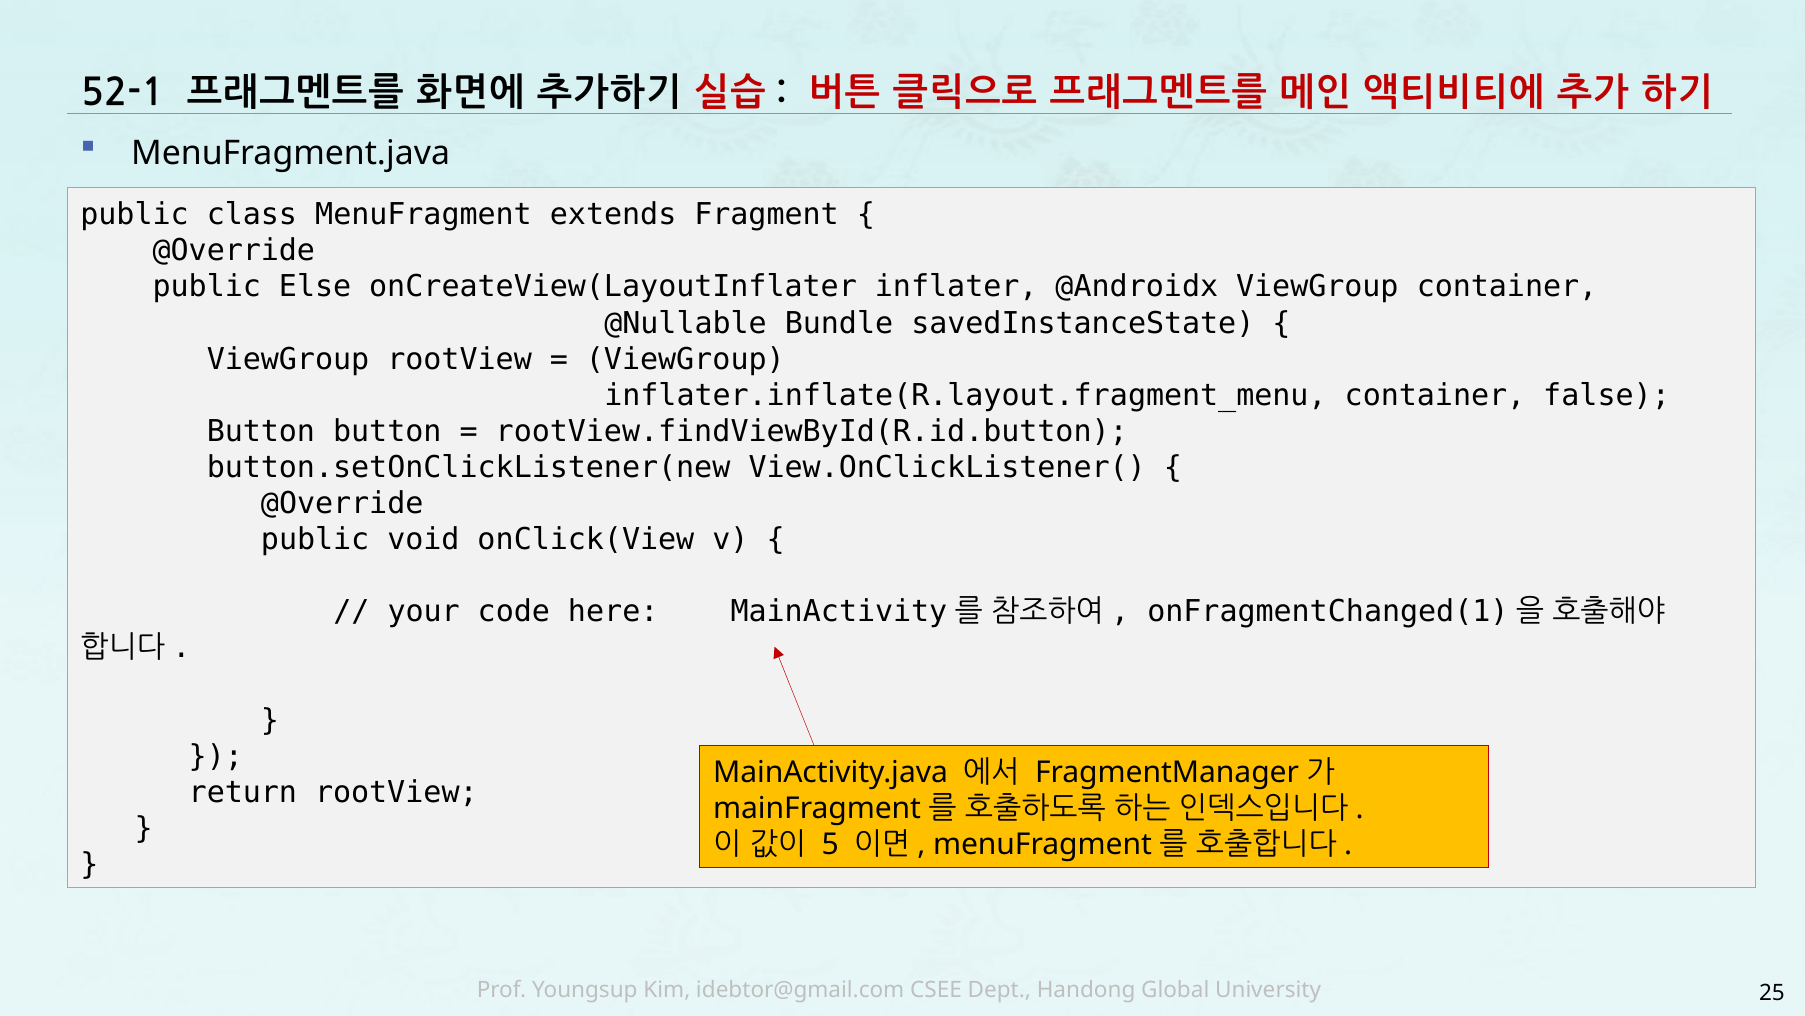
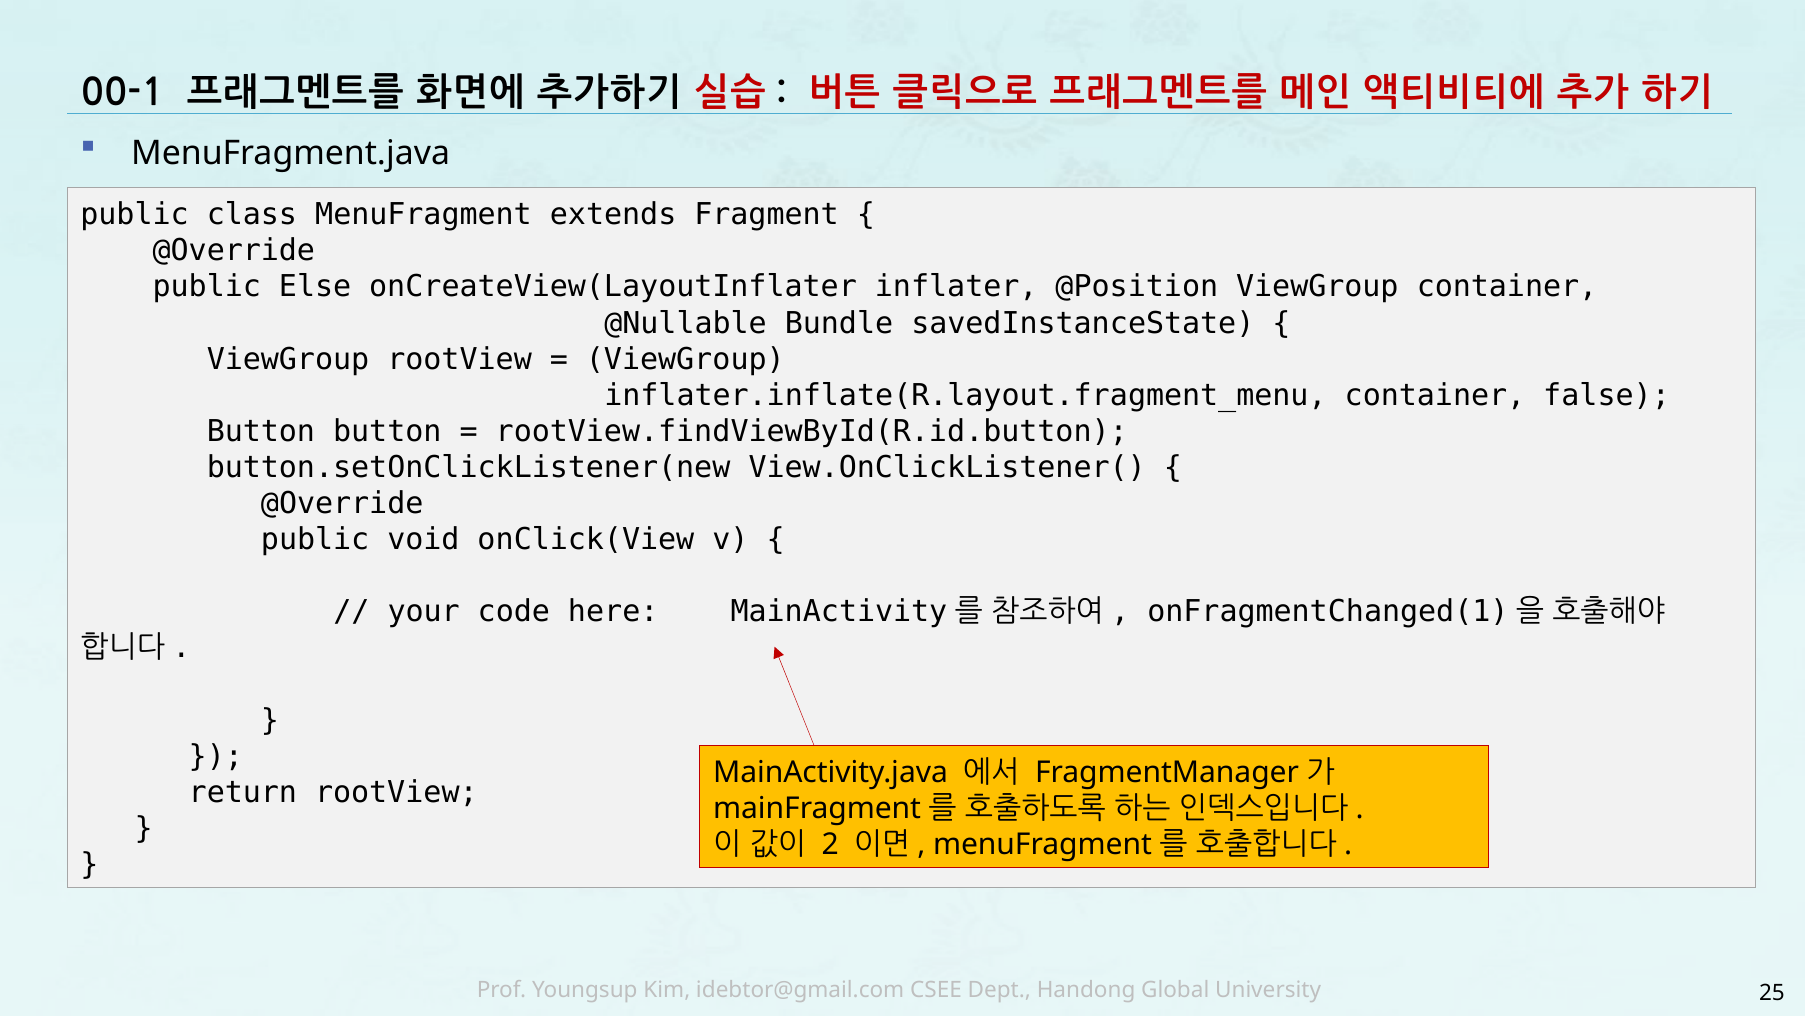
52-1: 52-1 -> 00-1 (123, 93)
@Androidx: @Androidx -> @Position (1137, 287)
5: 5 -> 2 (830, 844)
